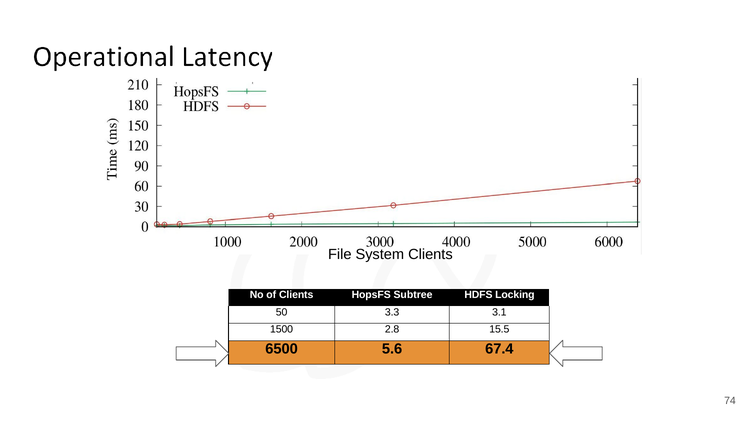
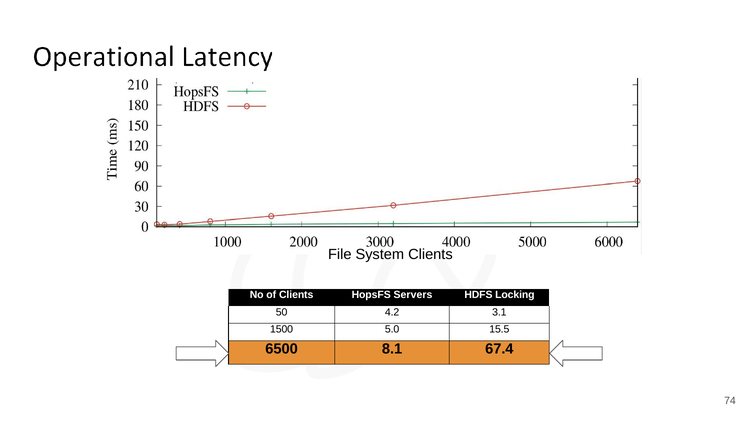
Subtree: Subtree -> Servers (413, 295)
3.3: 3.3 -> 4.2 (392, 312)
2.8: 2.8 -> 5.0 (392, 329)
5.6: 5.6 -> 8.1 (392, 349)
